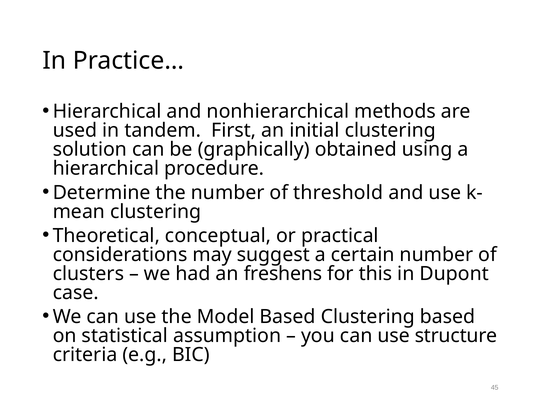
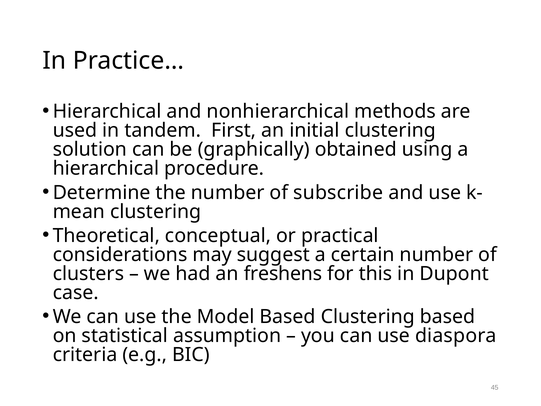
threshold: threshold -> subscribe (338, 192)
structure: structure -> diaspora (456, 335)
